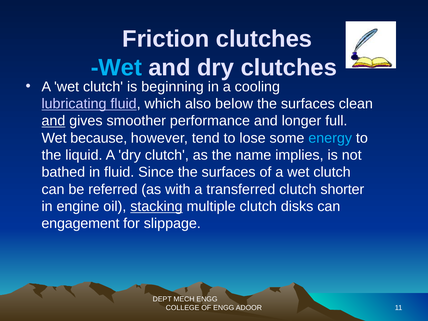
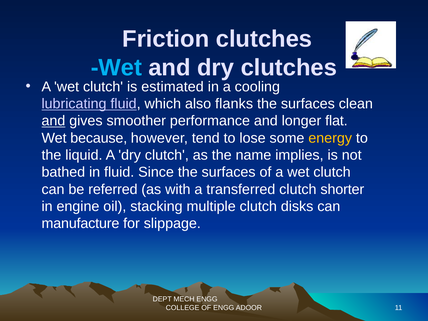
beginning: beginning -> estimated (173, 87)
below: below -> flanks (234, 104)
full: full -> flat (336, 121)
energy colour: light blue -> yellow (330, 138)
stacking underline: present -> none (156, 206)
engagement: engagement -> manufacture (80, 224)
